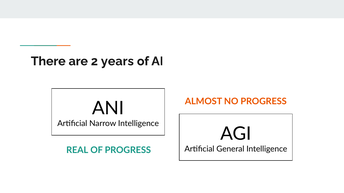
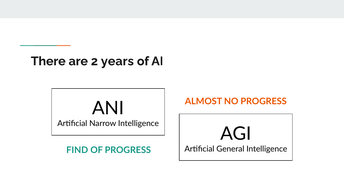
REAL: REAL -> FIND (77, 150)
